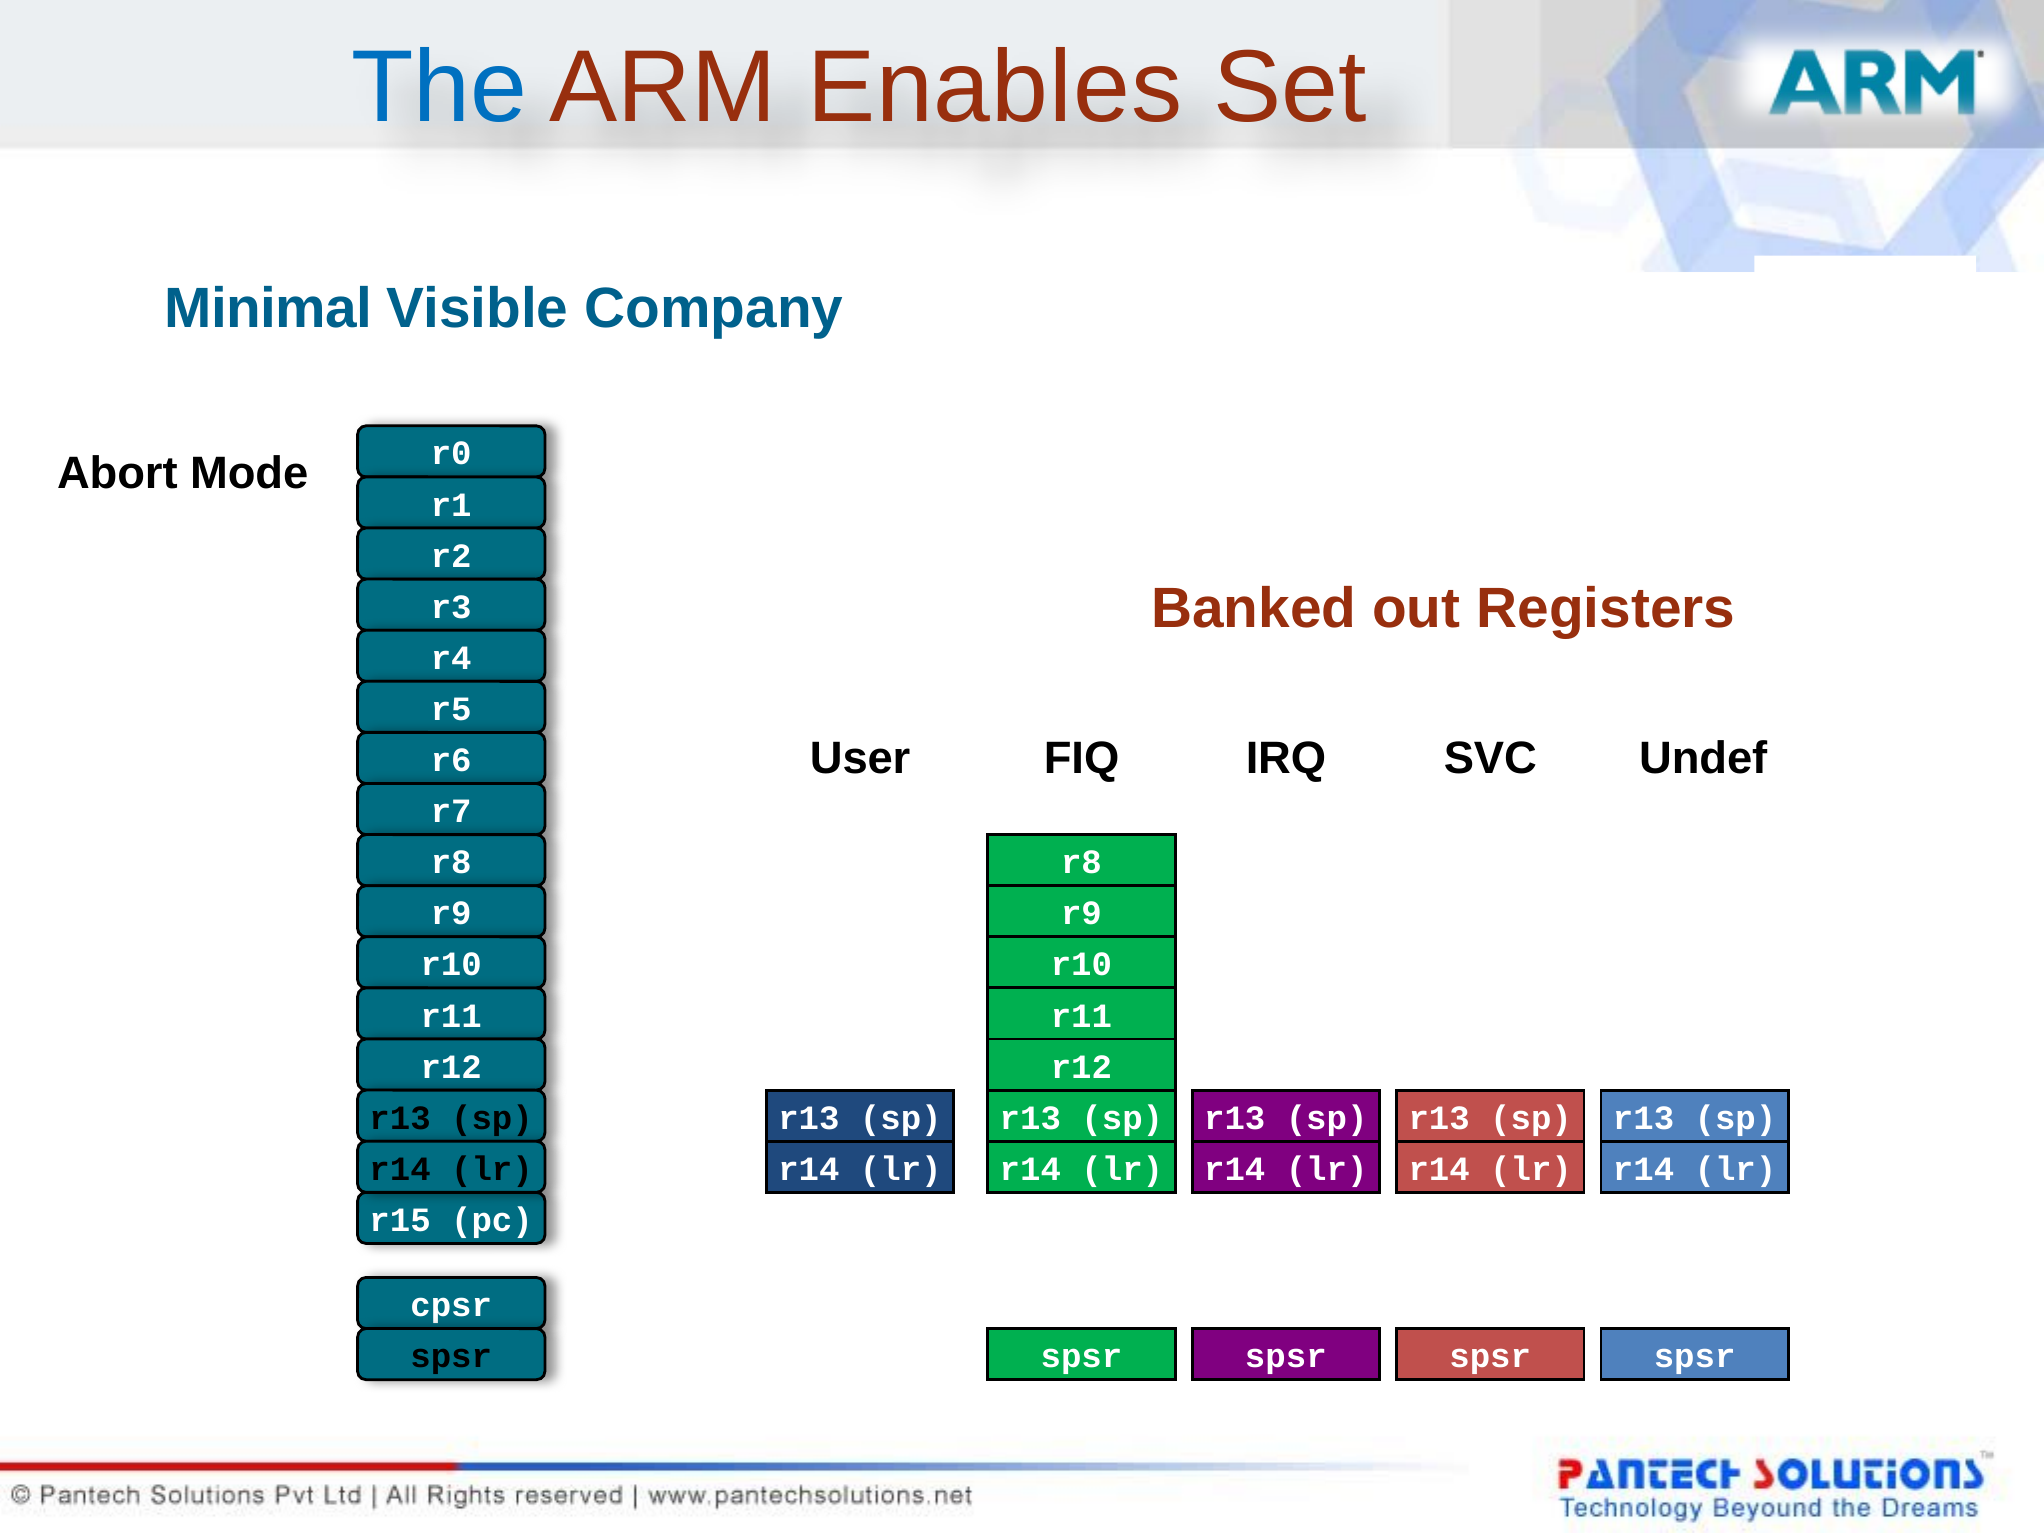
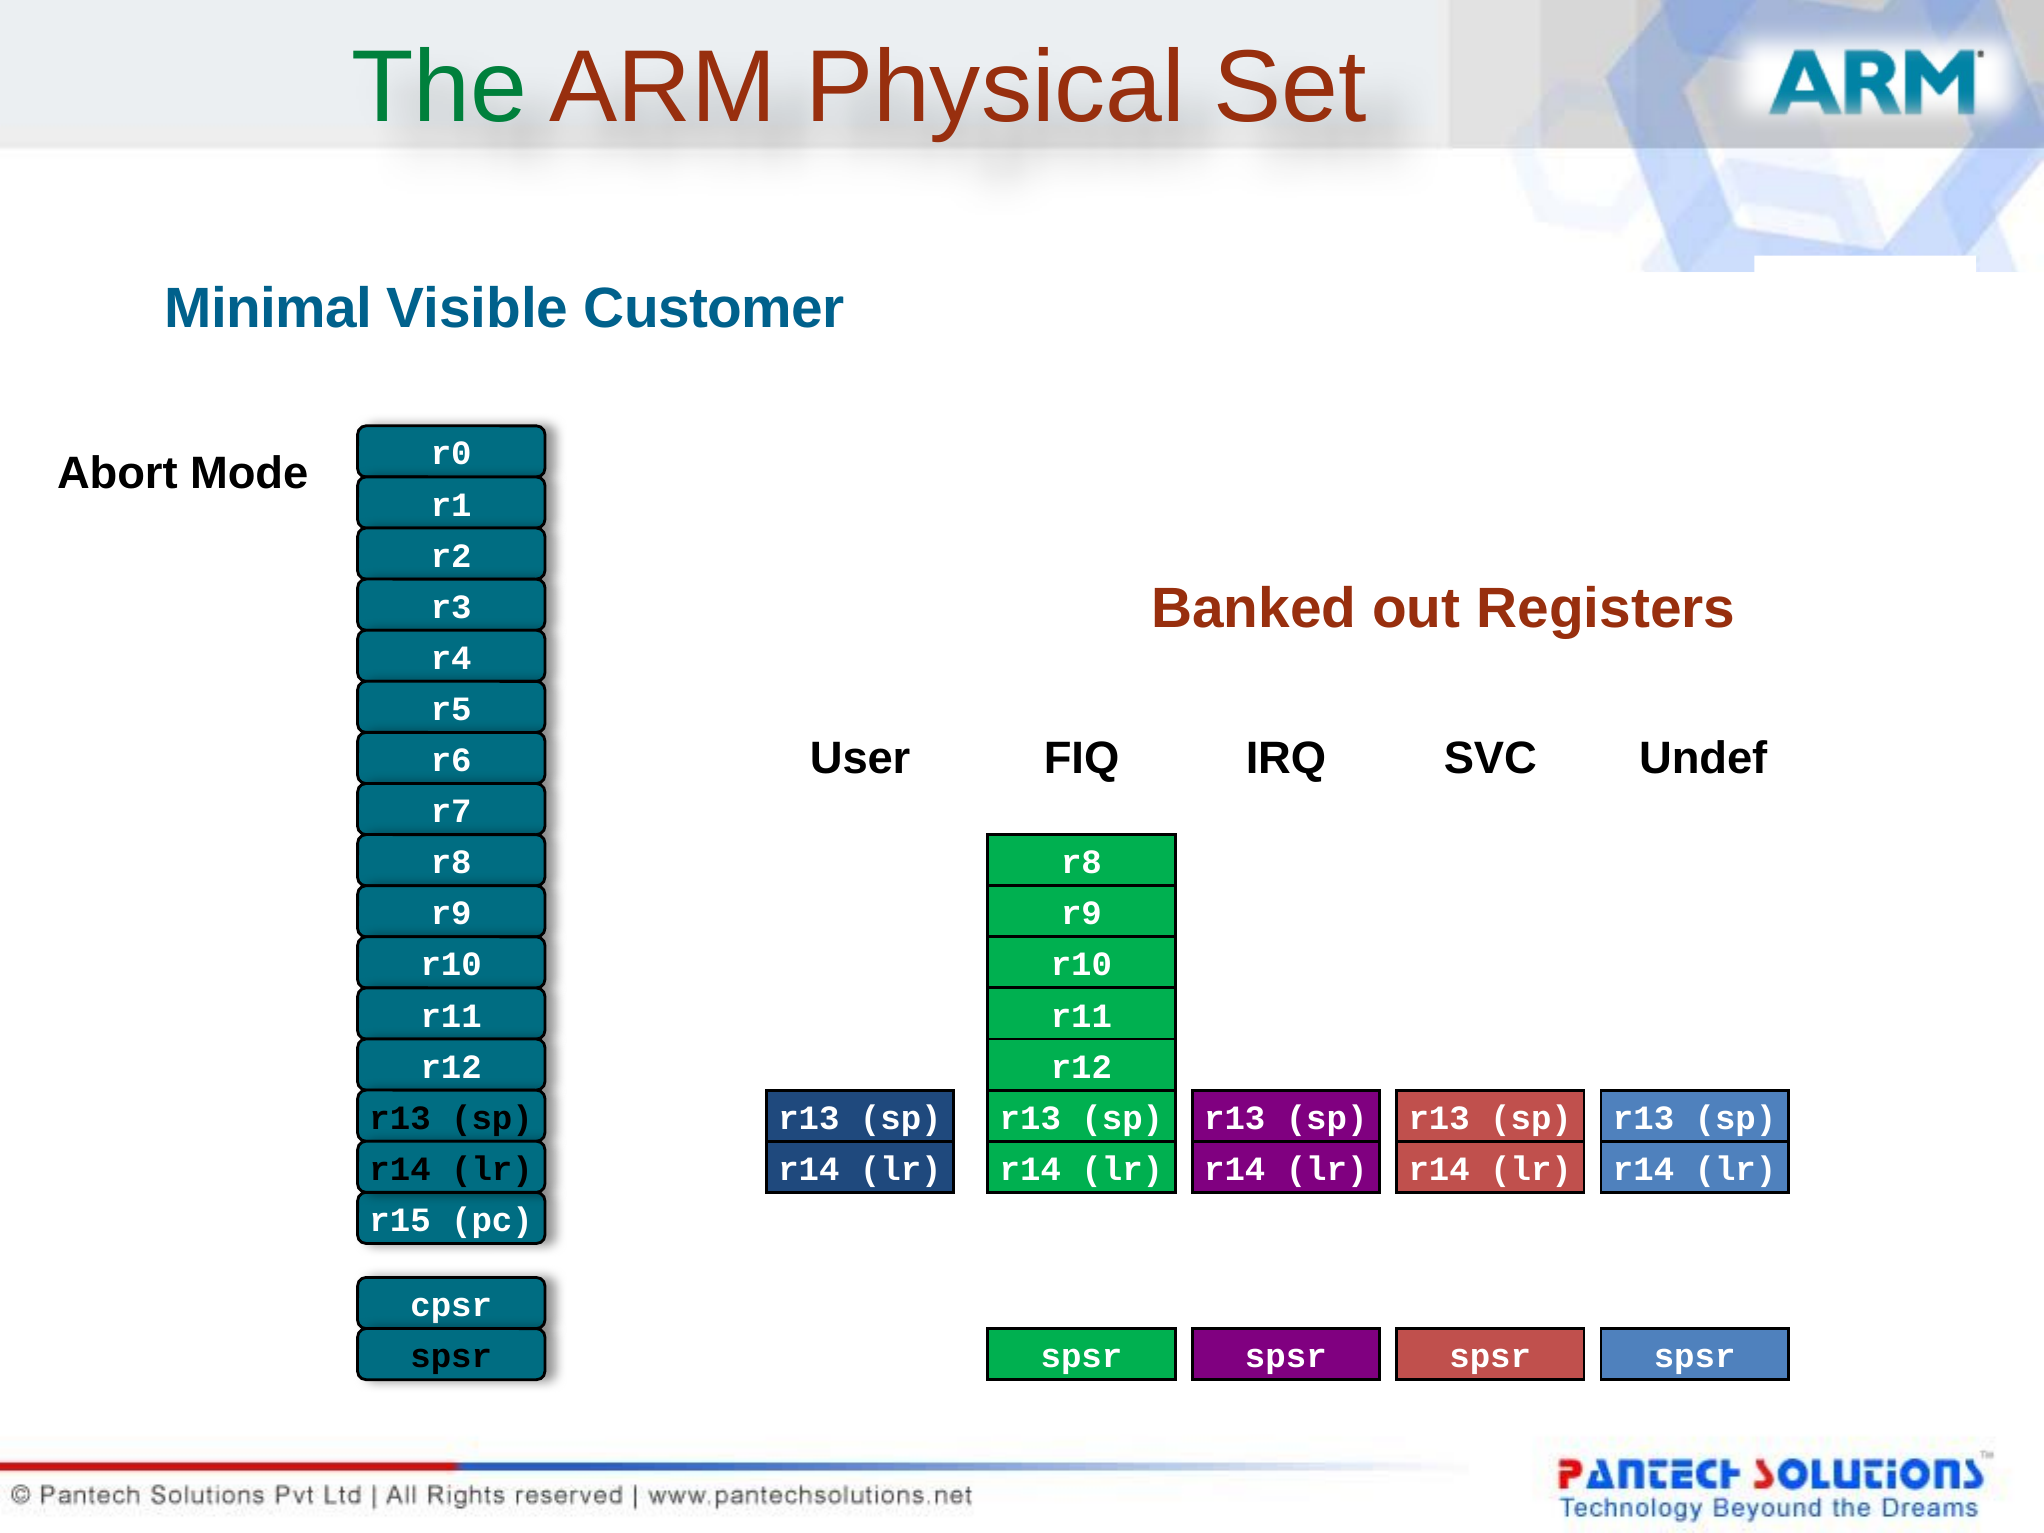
The colour: blue -> green (439, 88)
Enables: Enables -> Physical (995, 88)
Company: Company -> Customer (714, 308)
